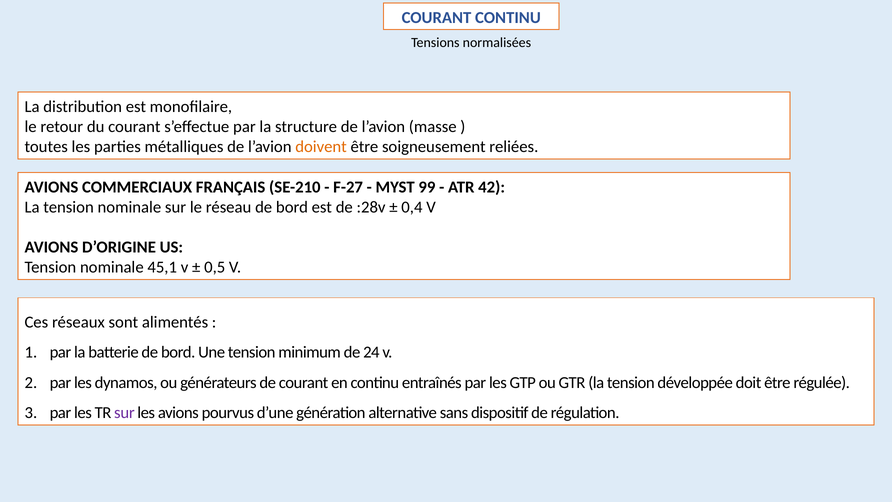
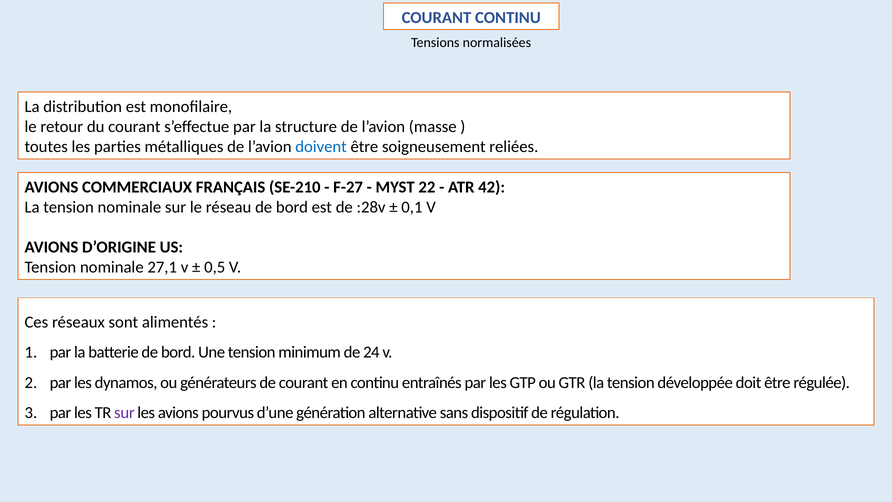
doivent colour: orange -> blue (321, 147)
99: 99 -> 22 (427, 187)
0,4: 0,4 -> 0,1 (412, 207)
45,1: 45,1 -> 27,1 (162, 267)
